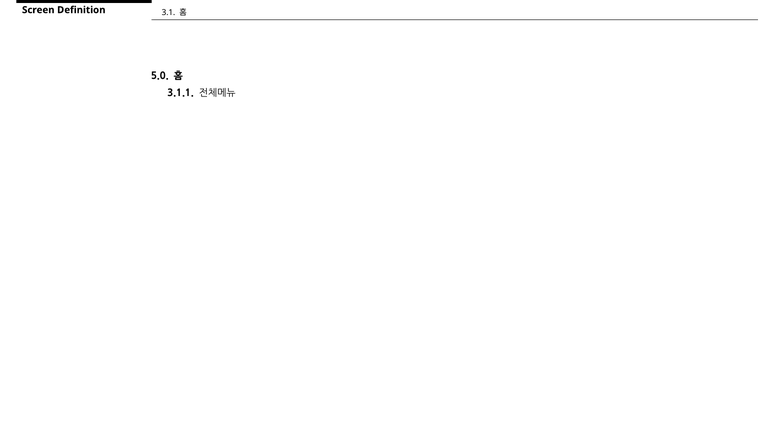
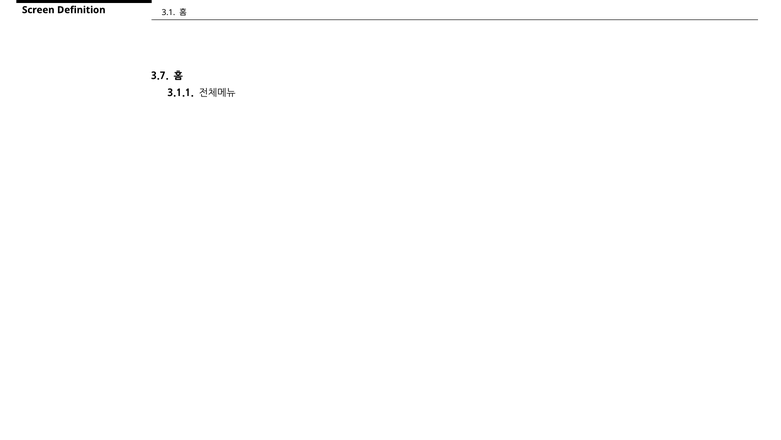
5.0: 5.0 -> 3.7 (160, 76)
